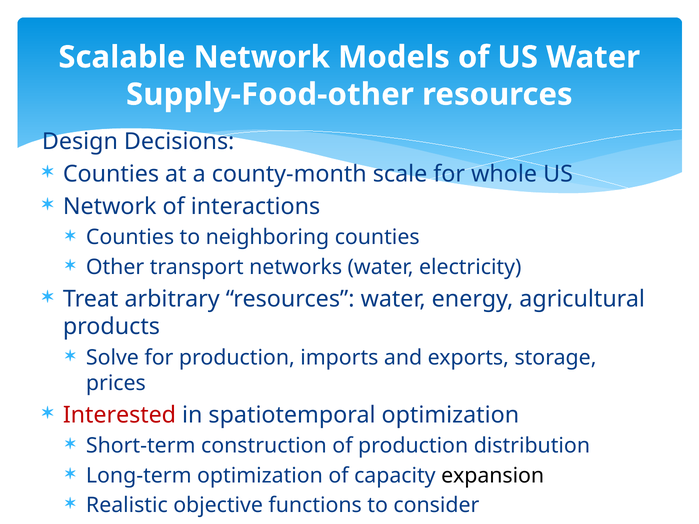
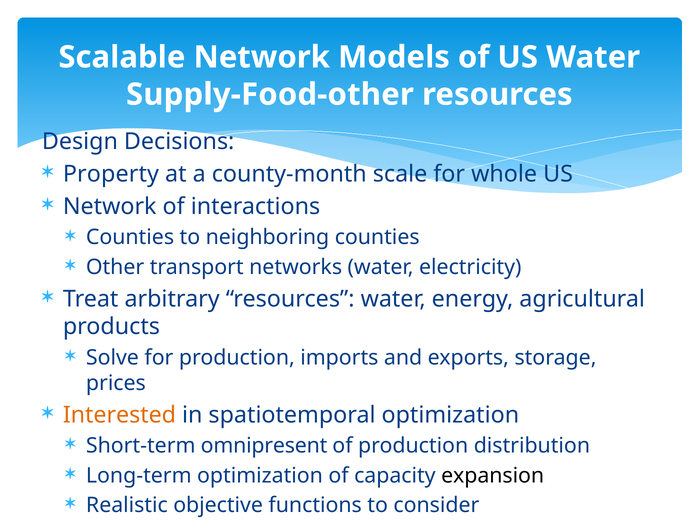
Counties: Counties -> Property (111, 174)
Interested colour: red -> orange (119, 415)
construction: construction -> omnipresent (264, 446)
